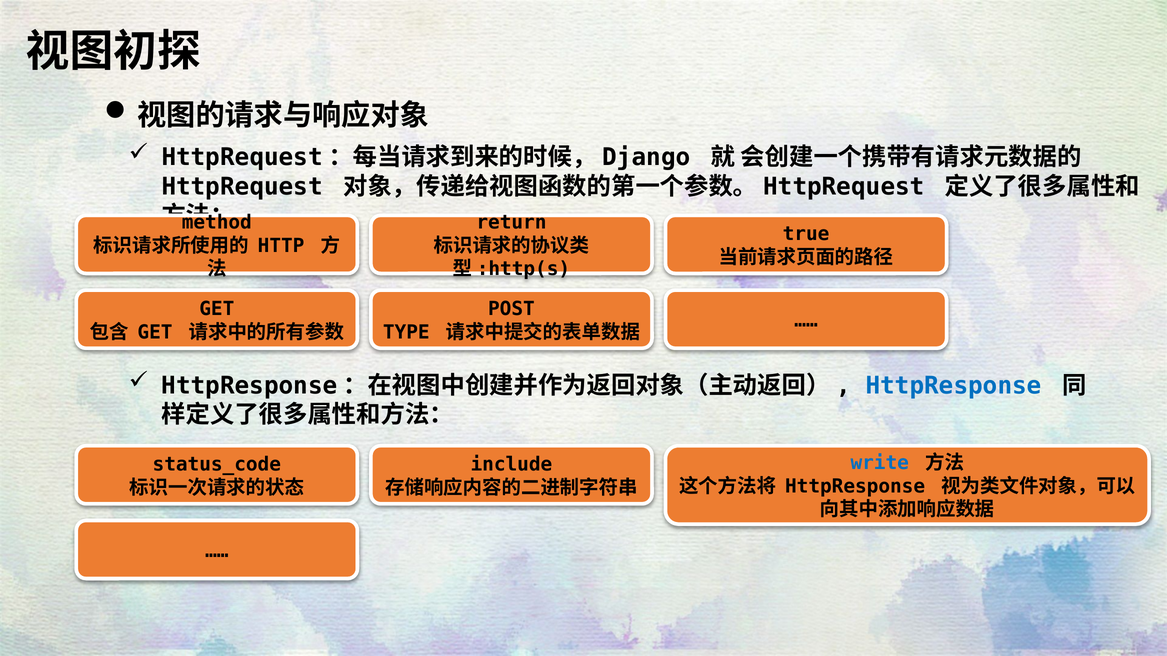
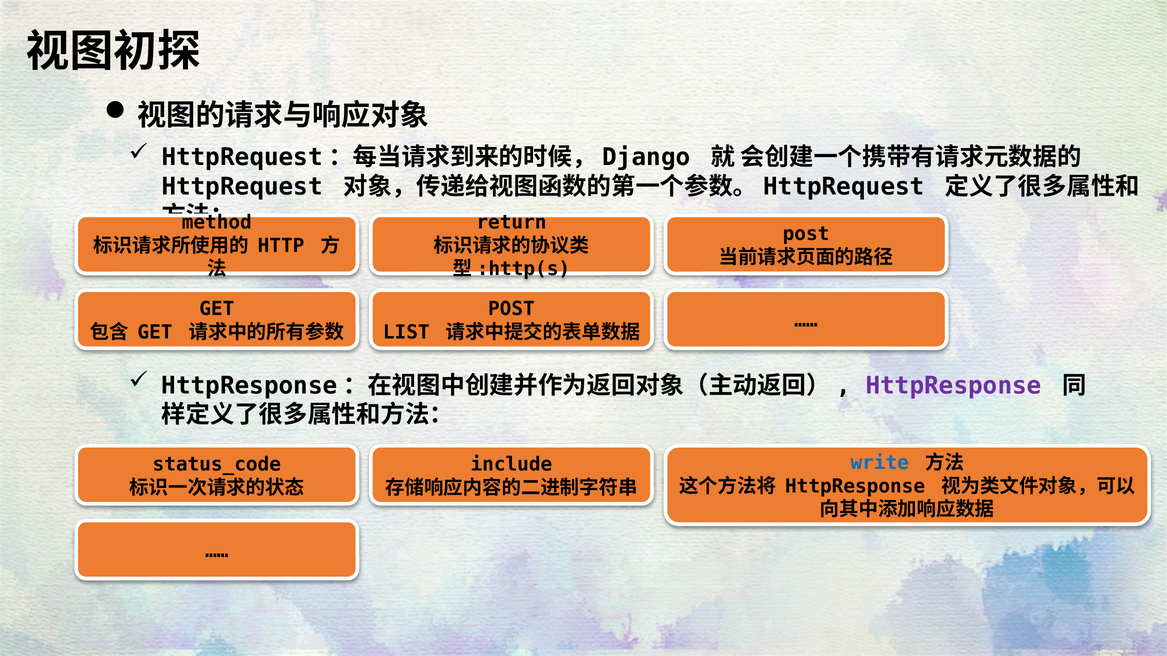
true: true -> post (806, 234)
TYPE: TYPE -> LIST (406, 332)
HttpResponse colour: blue -> purple (954, 386)
